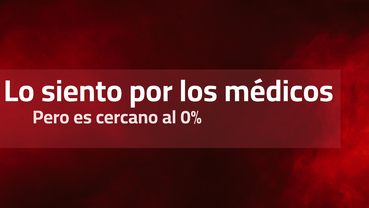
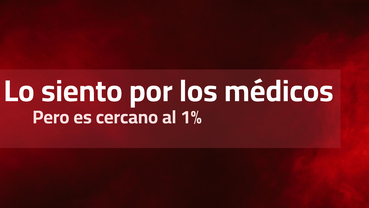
0%: 0% -> 1% (191, 117)
